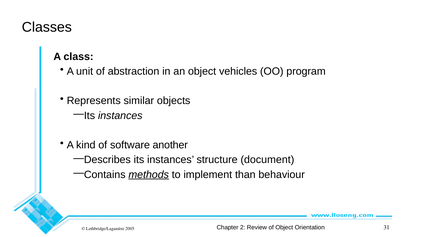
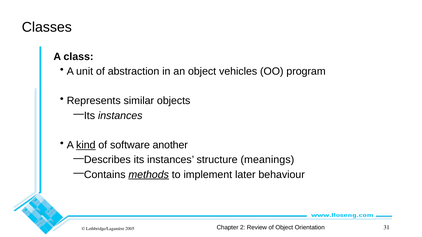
kind underline: none -> present (86, 145)
document: document -> meanings (267, 160)
than: than -> later (245, 175)
